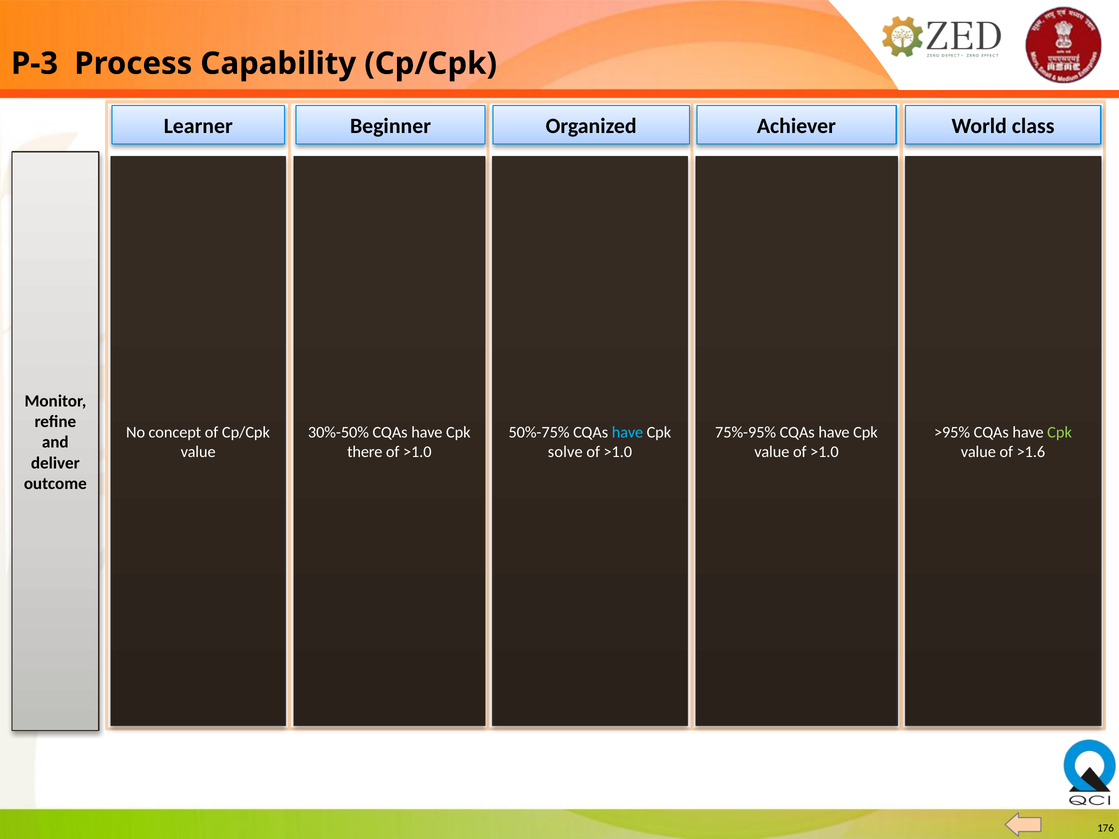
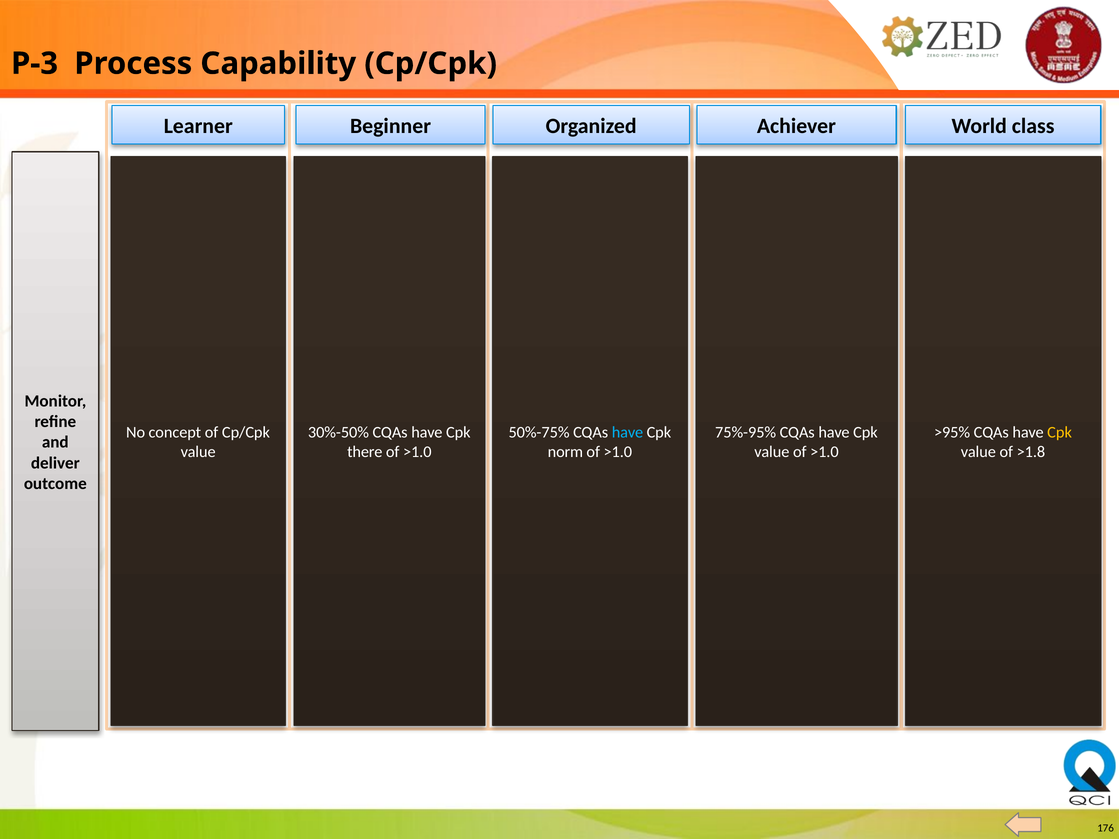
Cpk colour: light green -> yellow (1060, 433)
solve: solve -> norm (565, 452)
>1.6: >1.6 -> >1.8 (1031, 452)
